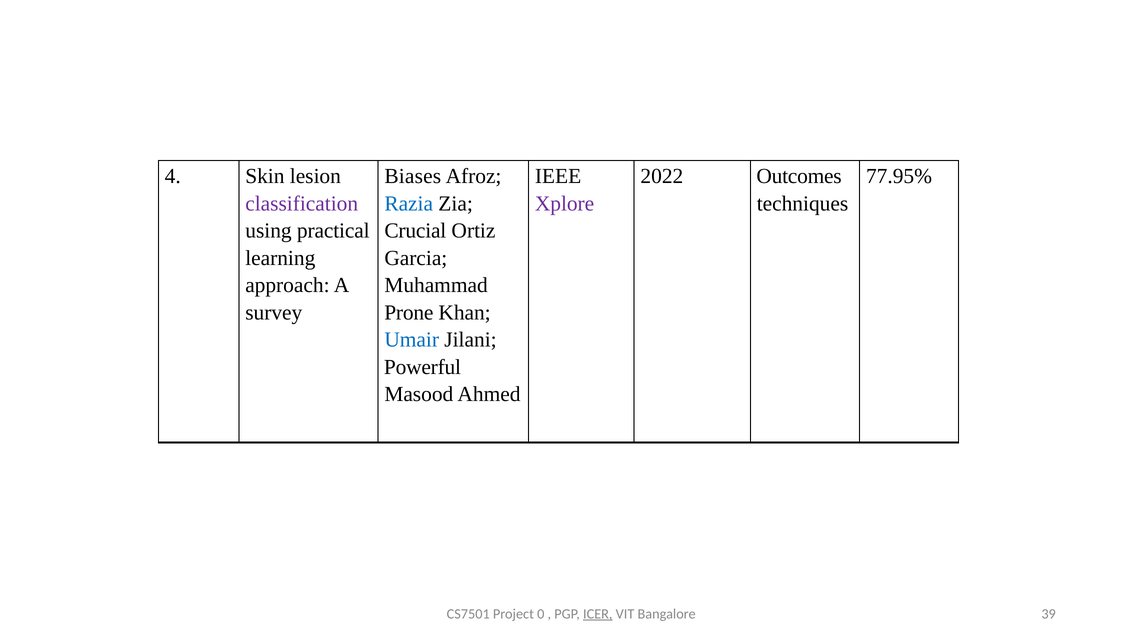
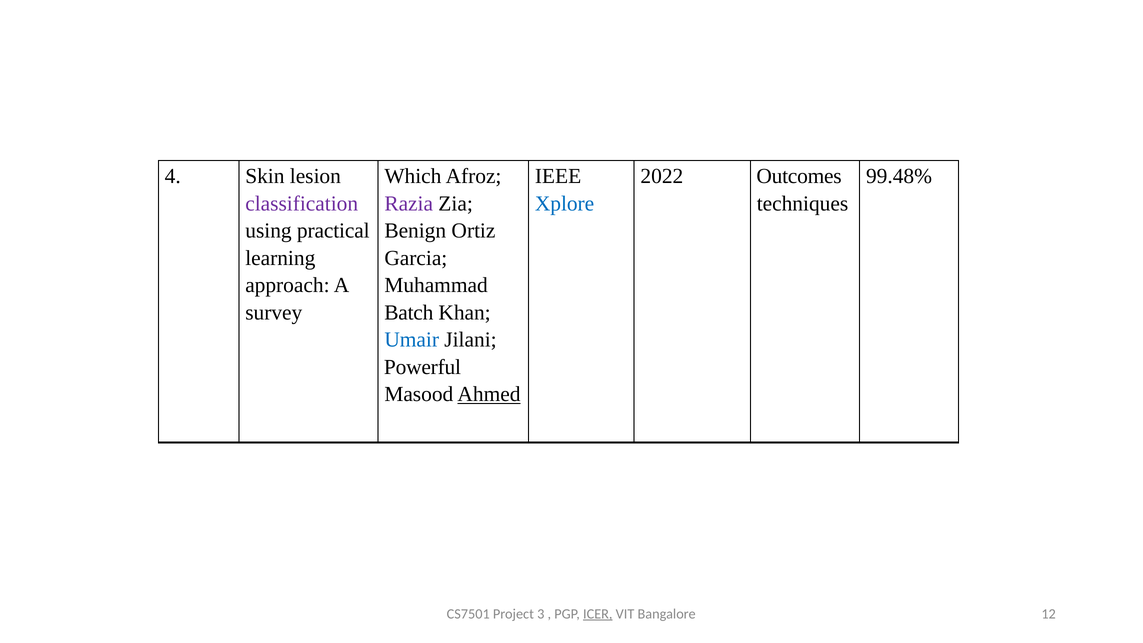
Biases: Biases -> Which (413, 176)
77.95%: 77.95% -> 99.48% (899, 176)
Razia colour: blue -> purple (409, 203)
Xplore colour: purple -> blue (565, 203)
Crucial: Crucial -> Benign (415, 231)
Prone: Prone -> Batch (409, 313)
Ahmed underline: none -> present (489, 394)
0: 0 -> 3 (541, 614)
39: 39 -> 12 (1049, 614)
